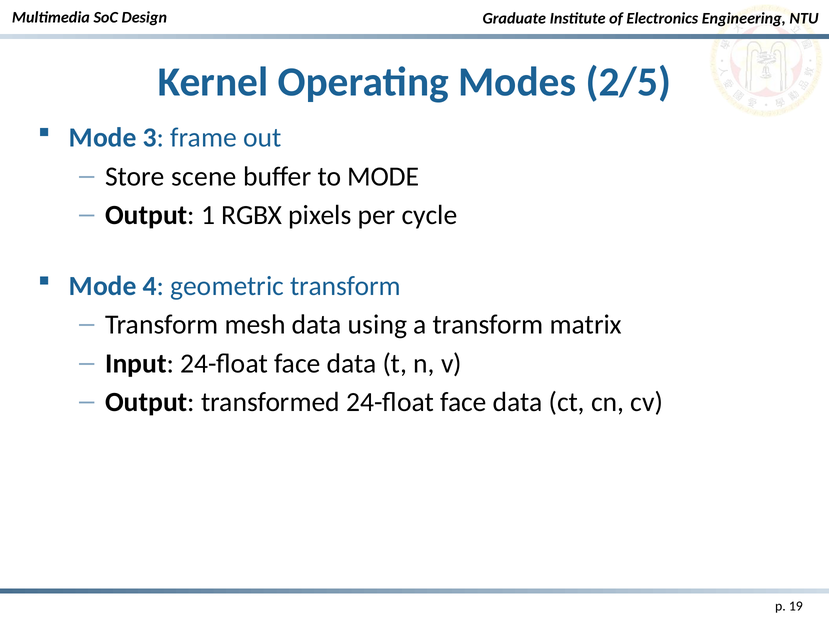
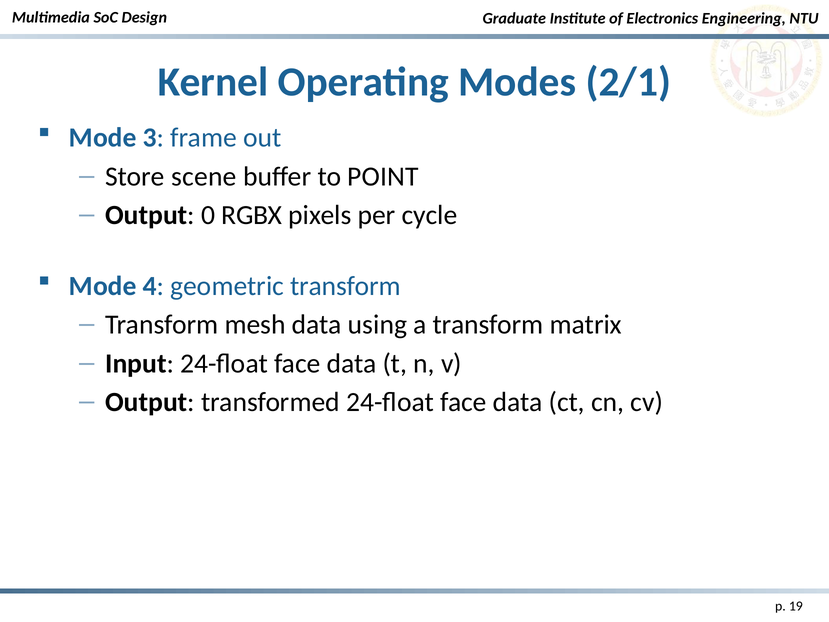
2/5: 2/5 -> 2/1 (628, 82)
to MODE: MODE -> POINT (383, 176)
1: 1 -> 0 (208, 215)
